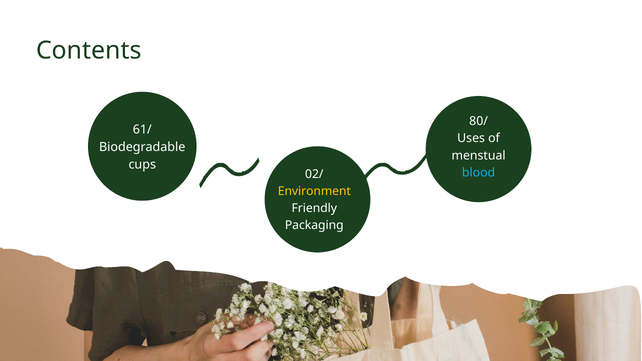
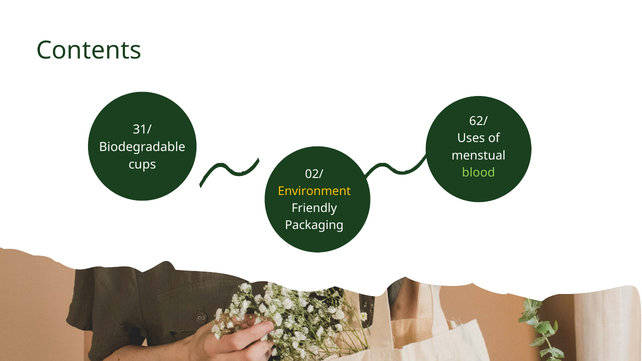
80/: 80/ -> 62/ (479, 121)
61/: 61/ -> 31/ (142, 129)
blood colour: light blue -> light green (479, 173)
